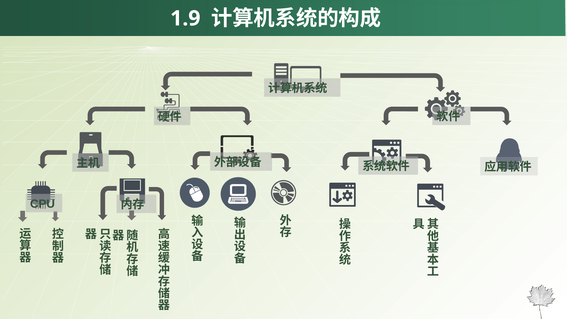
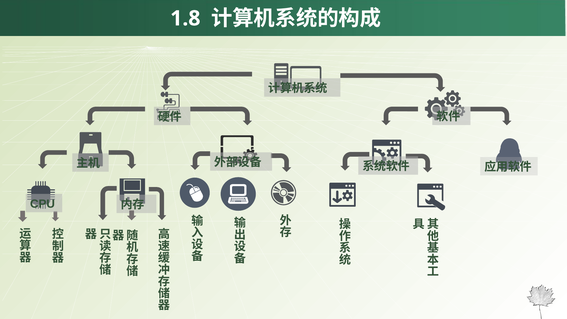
1.9: 1.9 -> 1.8 (185, 18)
